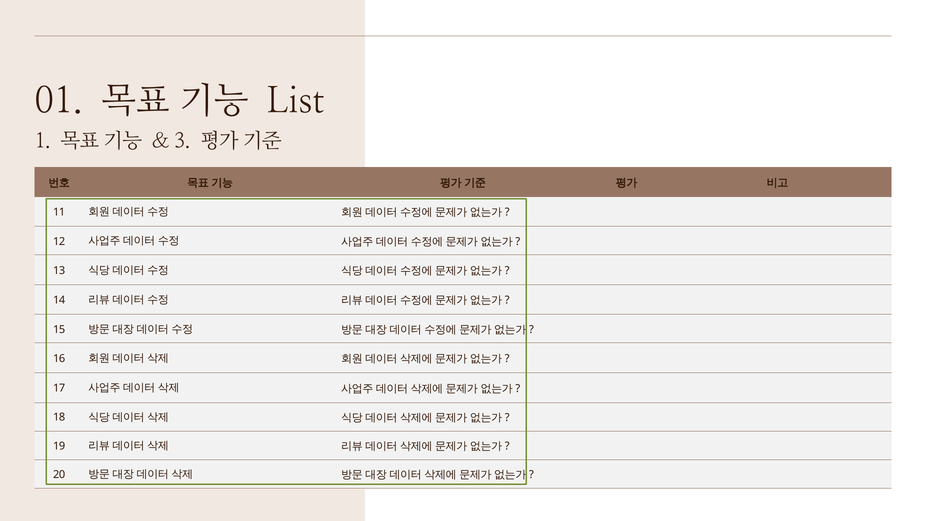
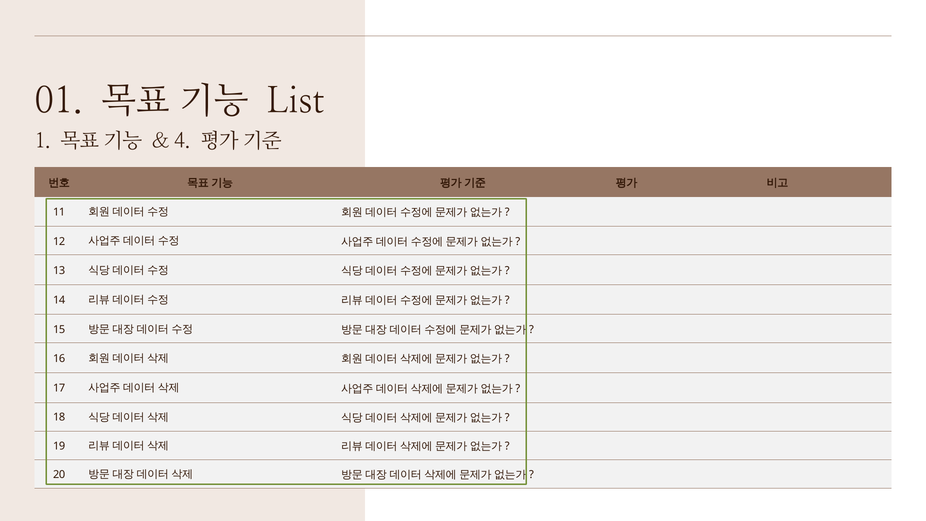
3: 3 -> 4 (182, 141)
